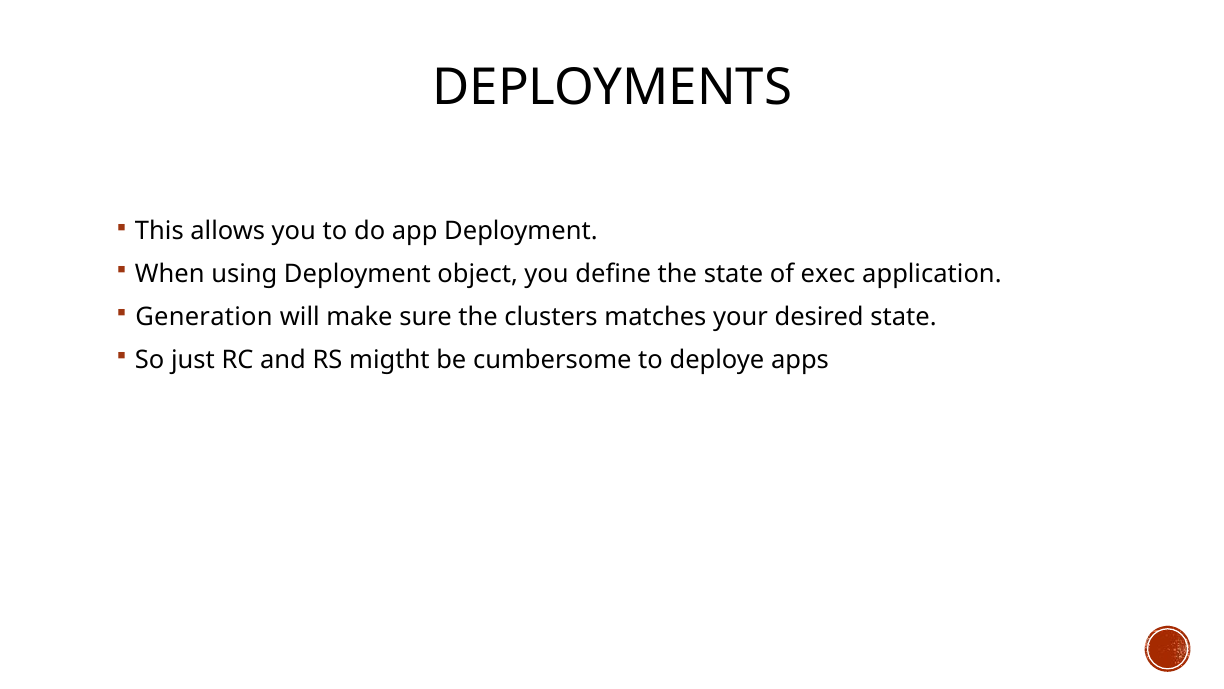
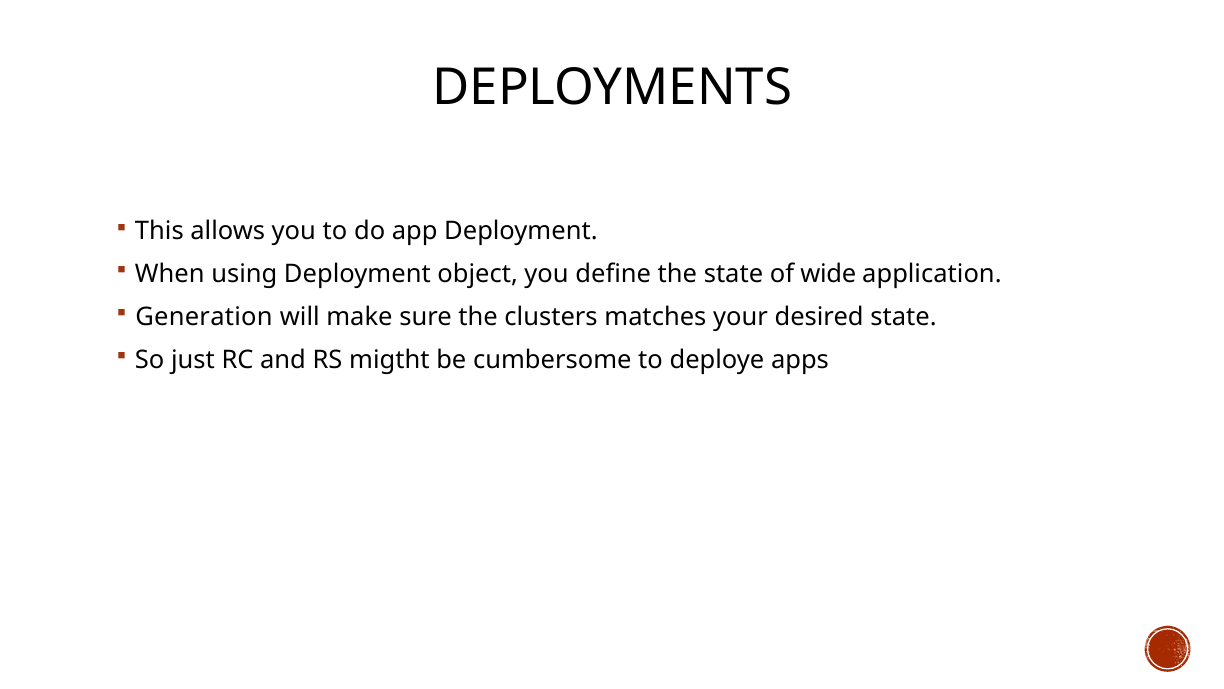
exec: exec -> wide (828, 274)
